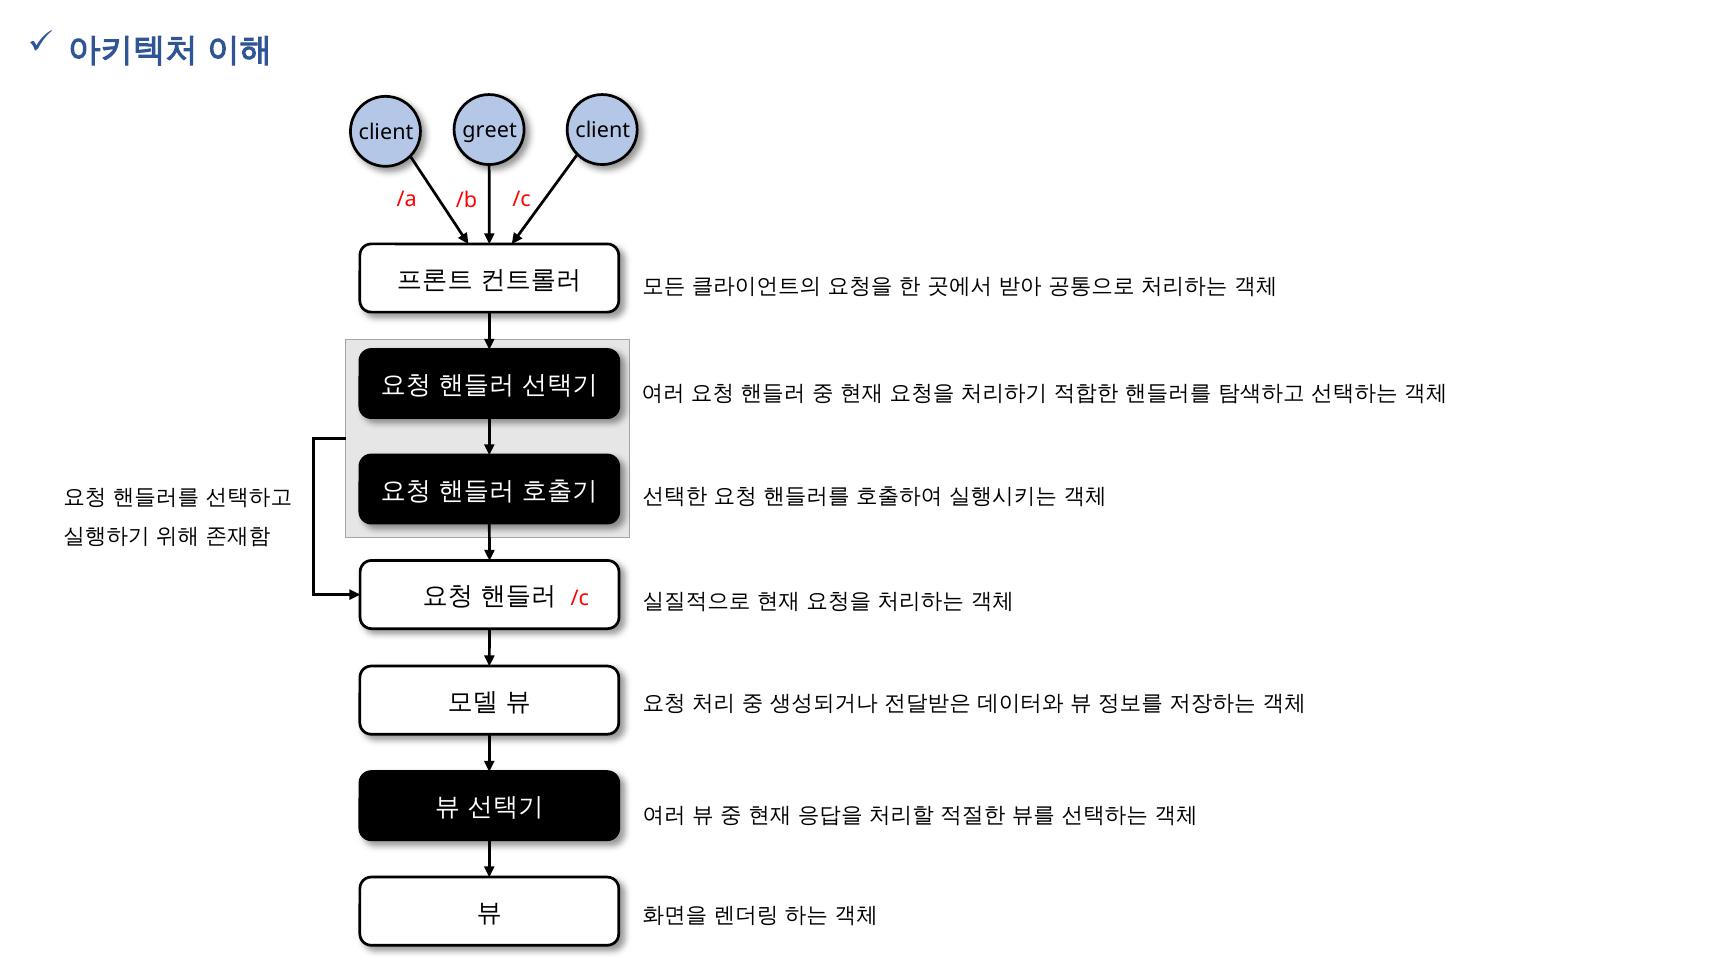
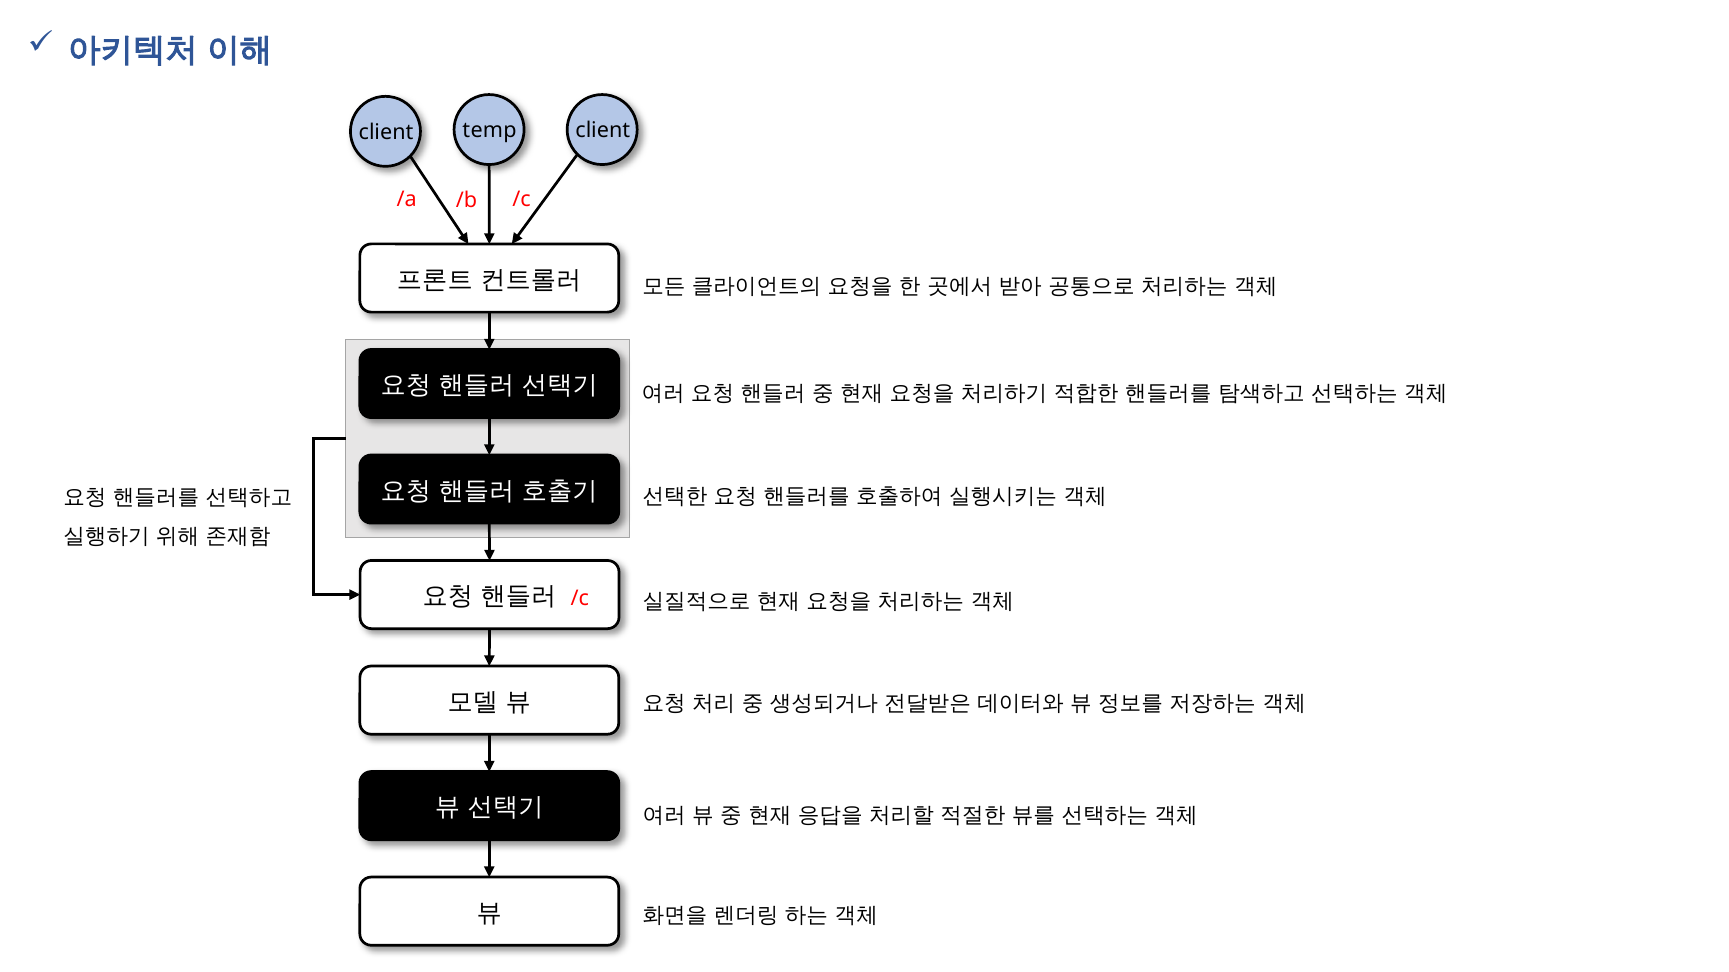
greet: greet -> temp (490, 131)
